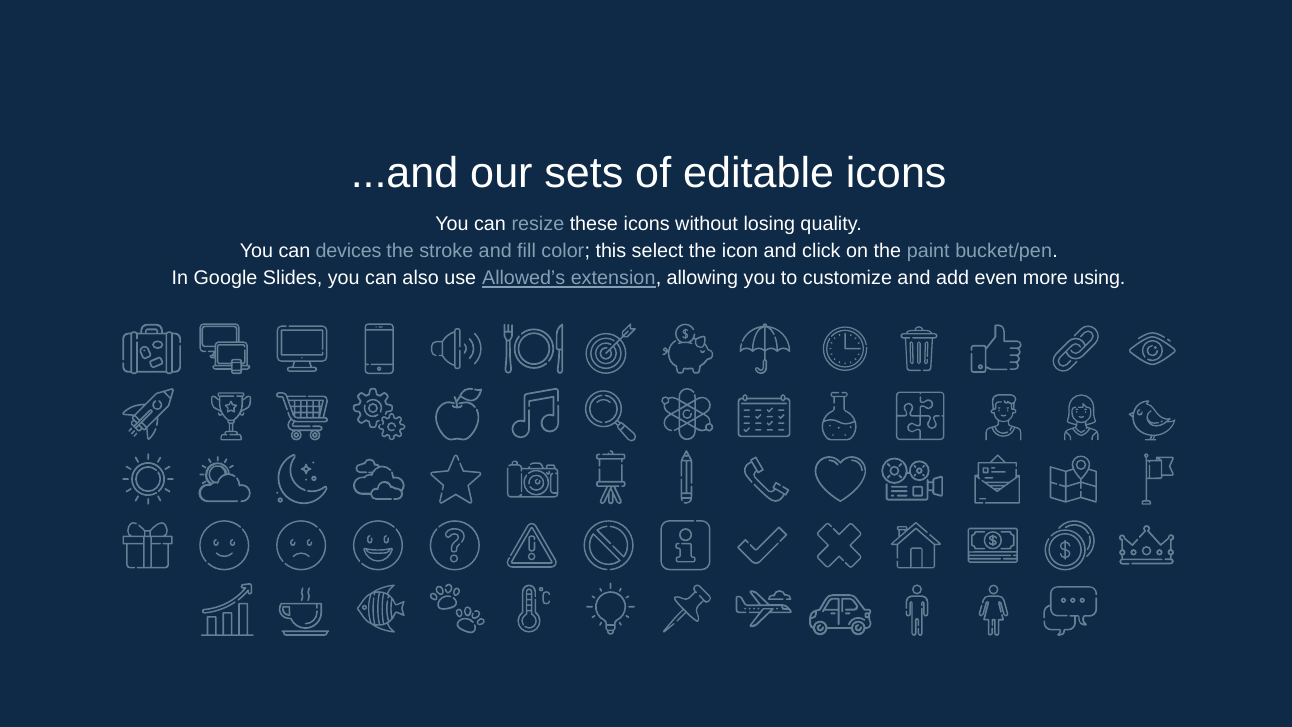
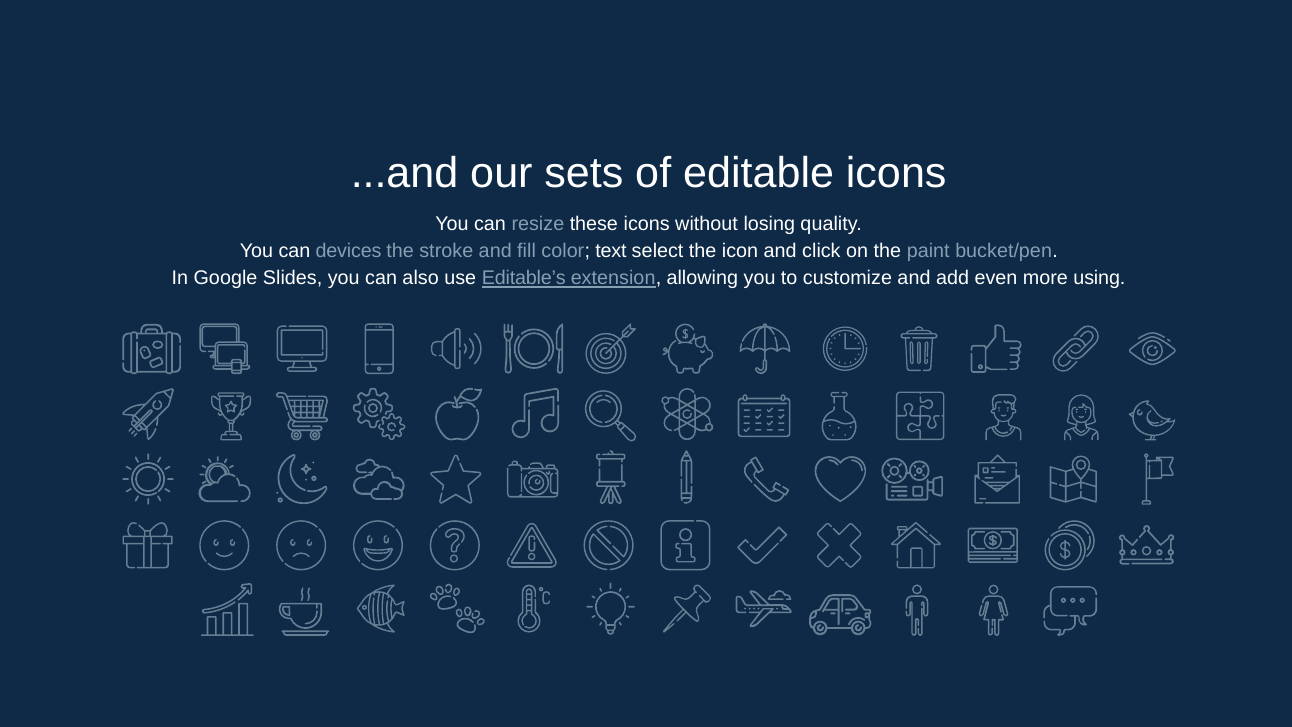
this: this -> text (611, 251)
Allowed’s: Allowed’s -> Editable’s (524, 278)
